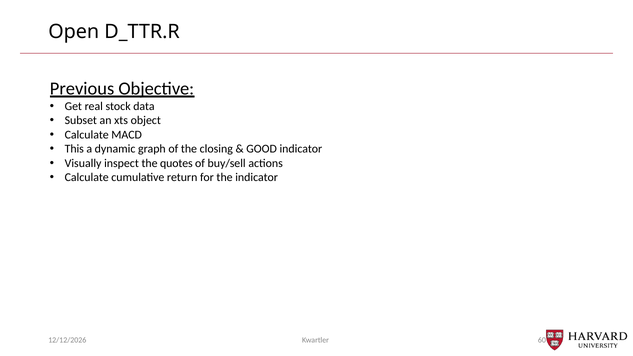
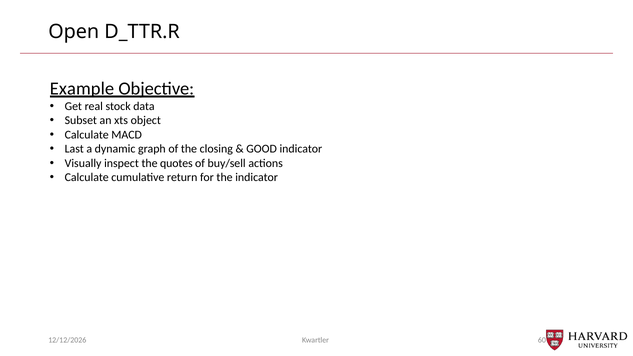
Previous: Previous -> Example (82, 89)
This: This -> Last (74, 149)
